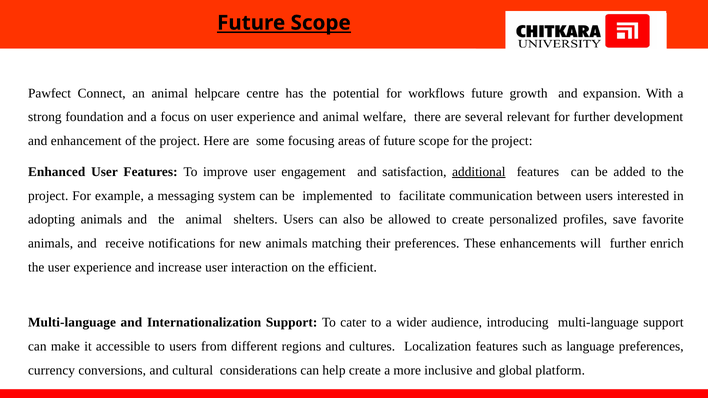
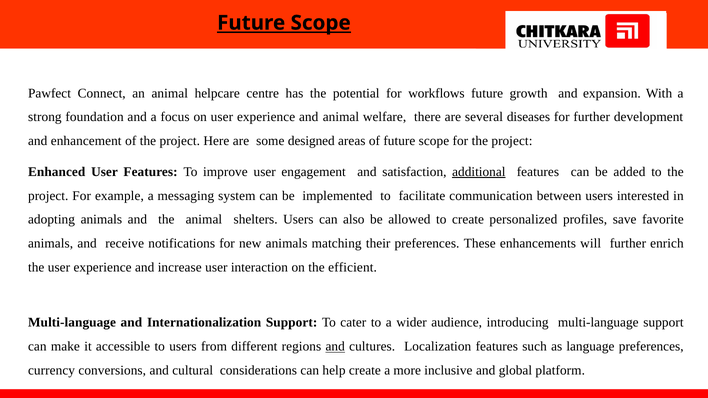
relevant: relevant -> diseases (528, 117)
focusing: focusing -> designed (311, 141)
and underline: none -> present (335, 347)
